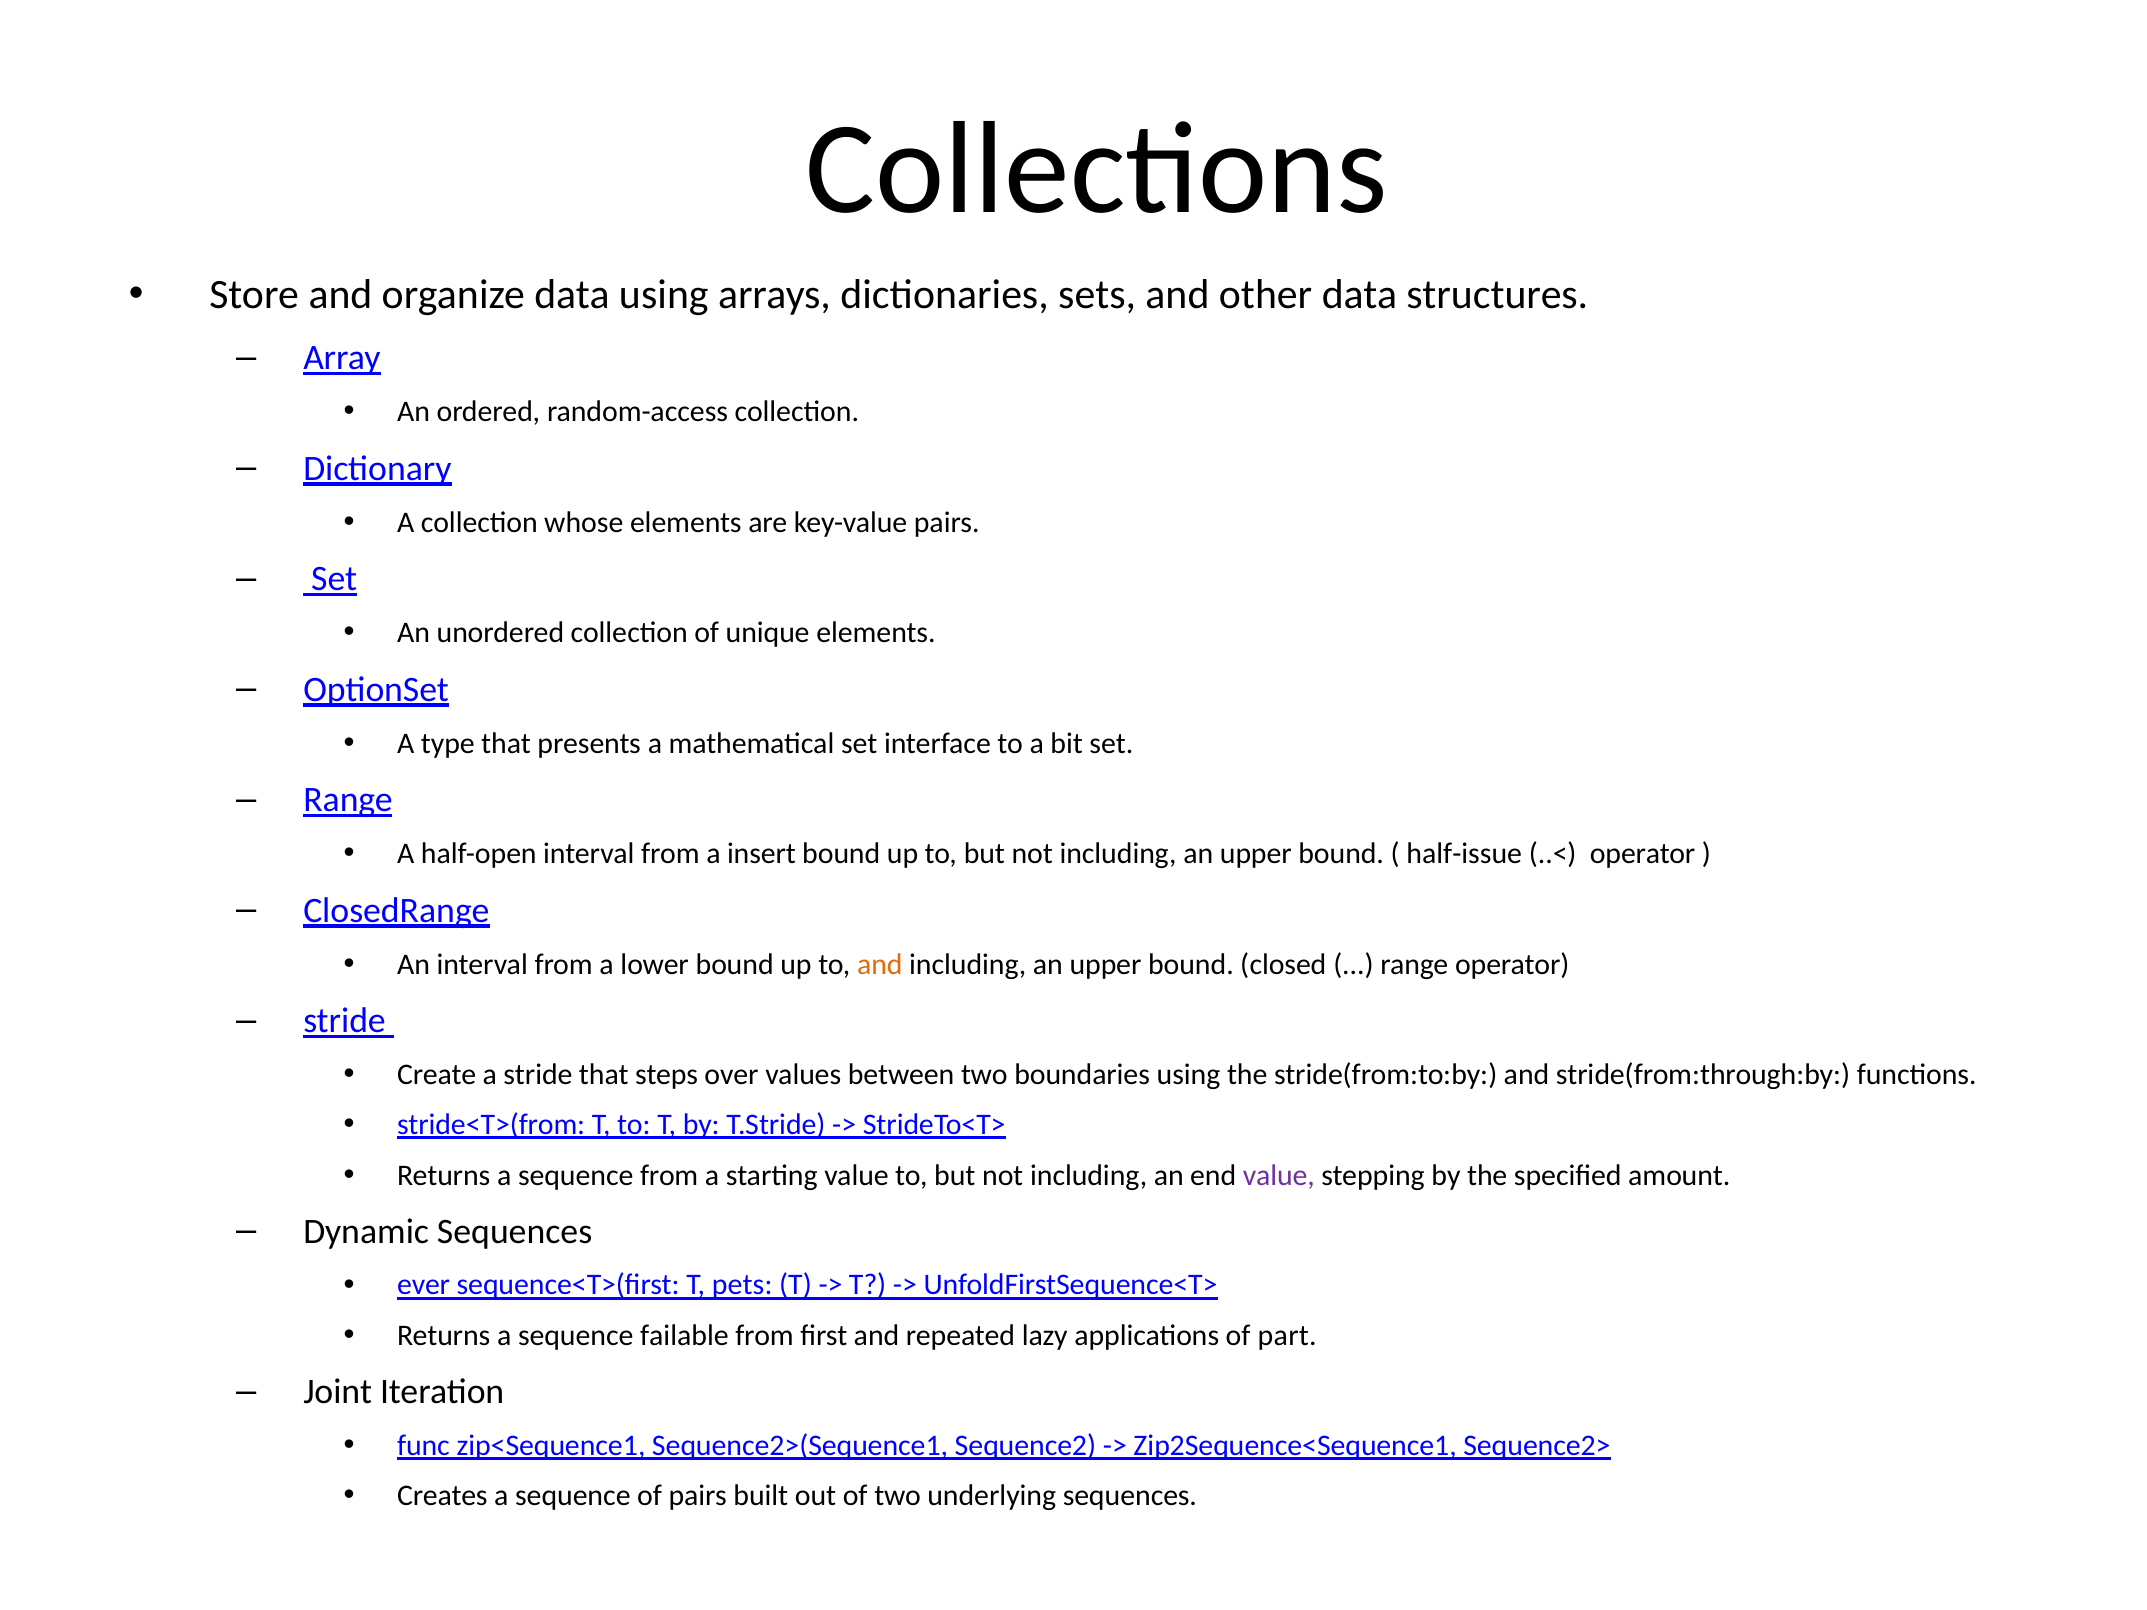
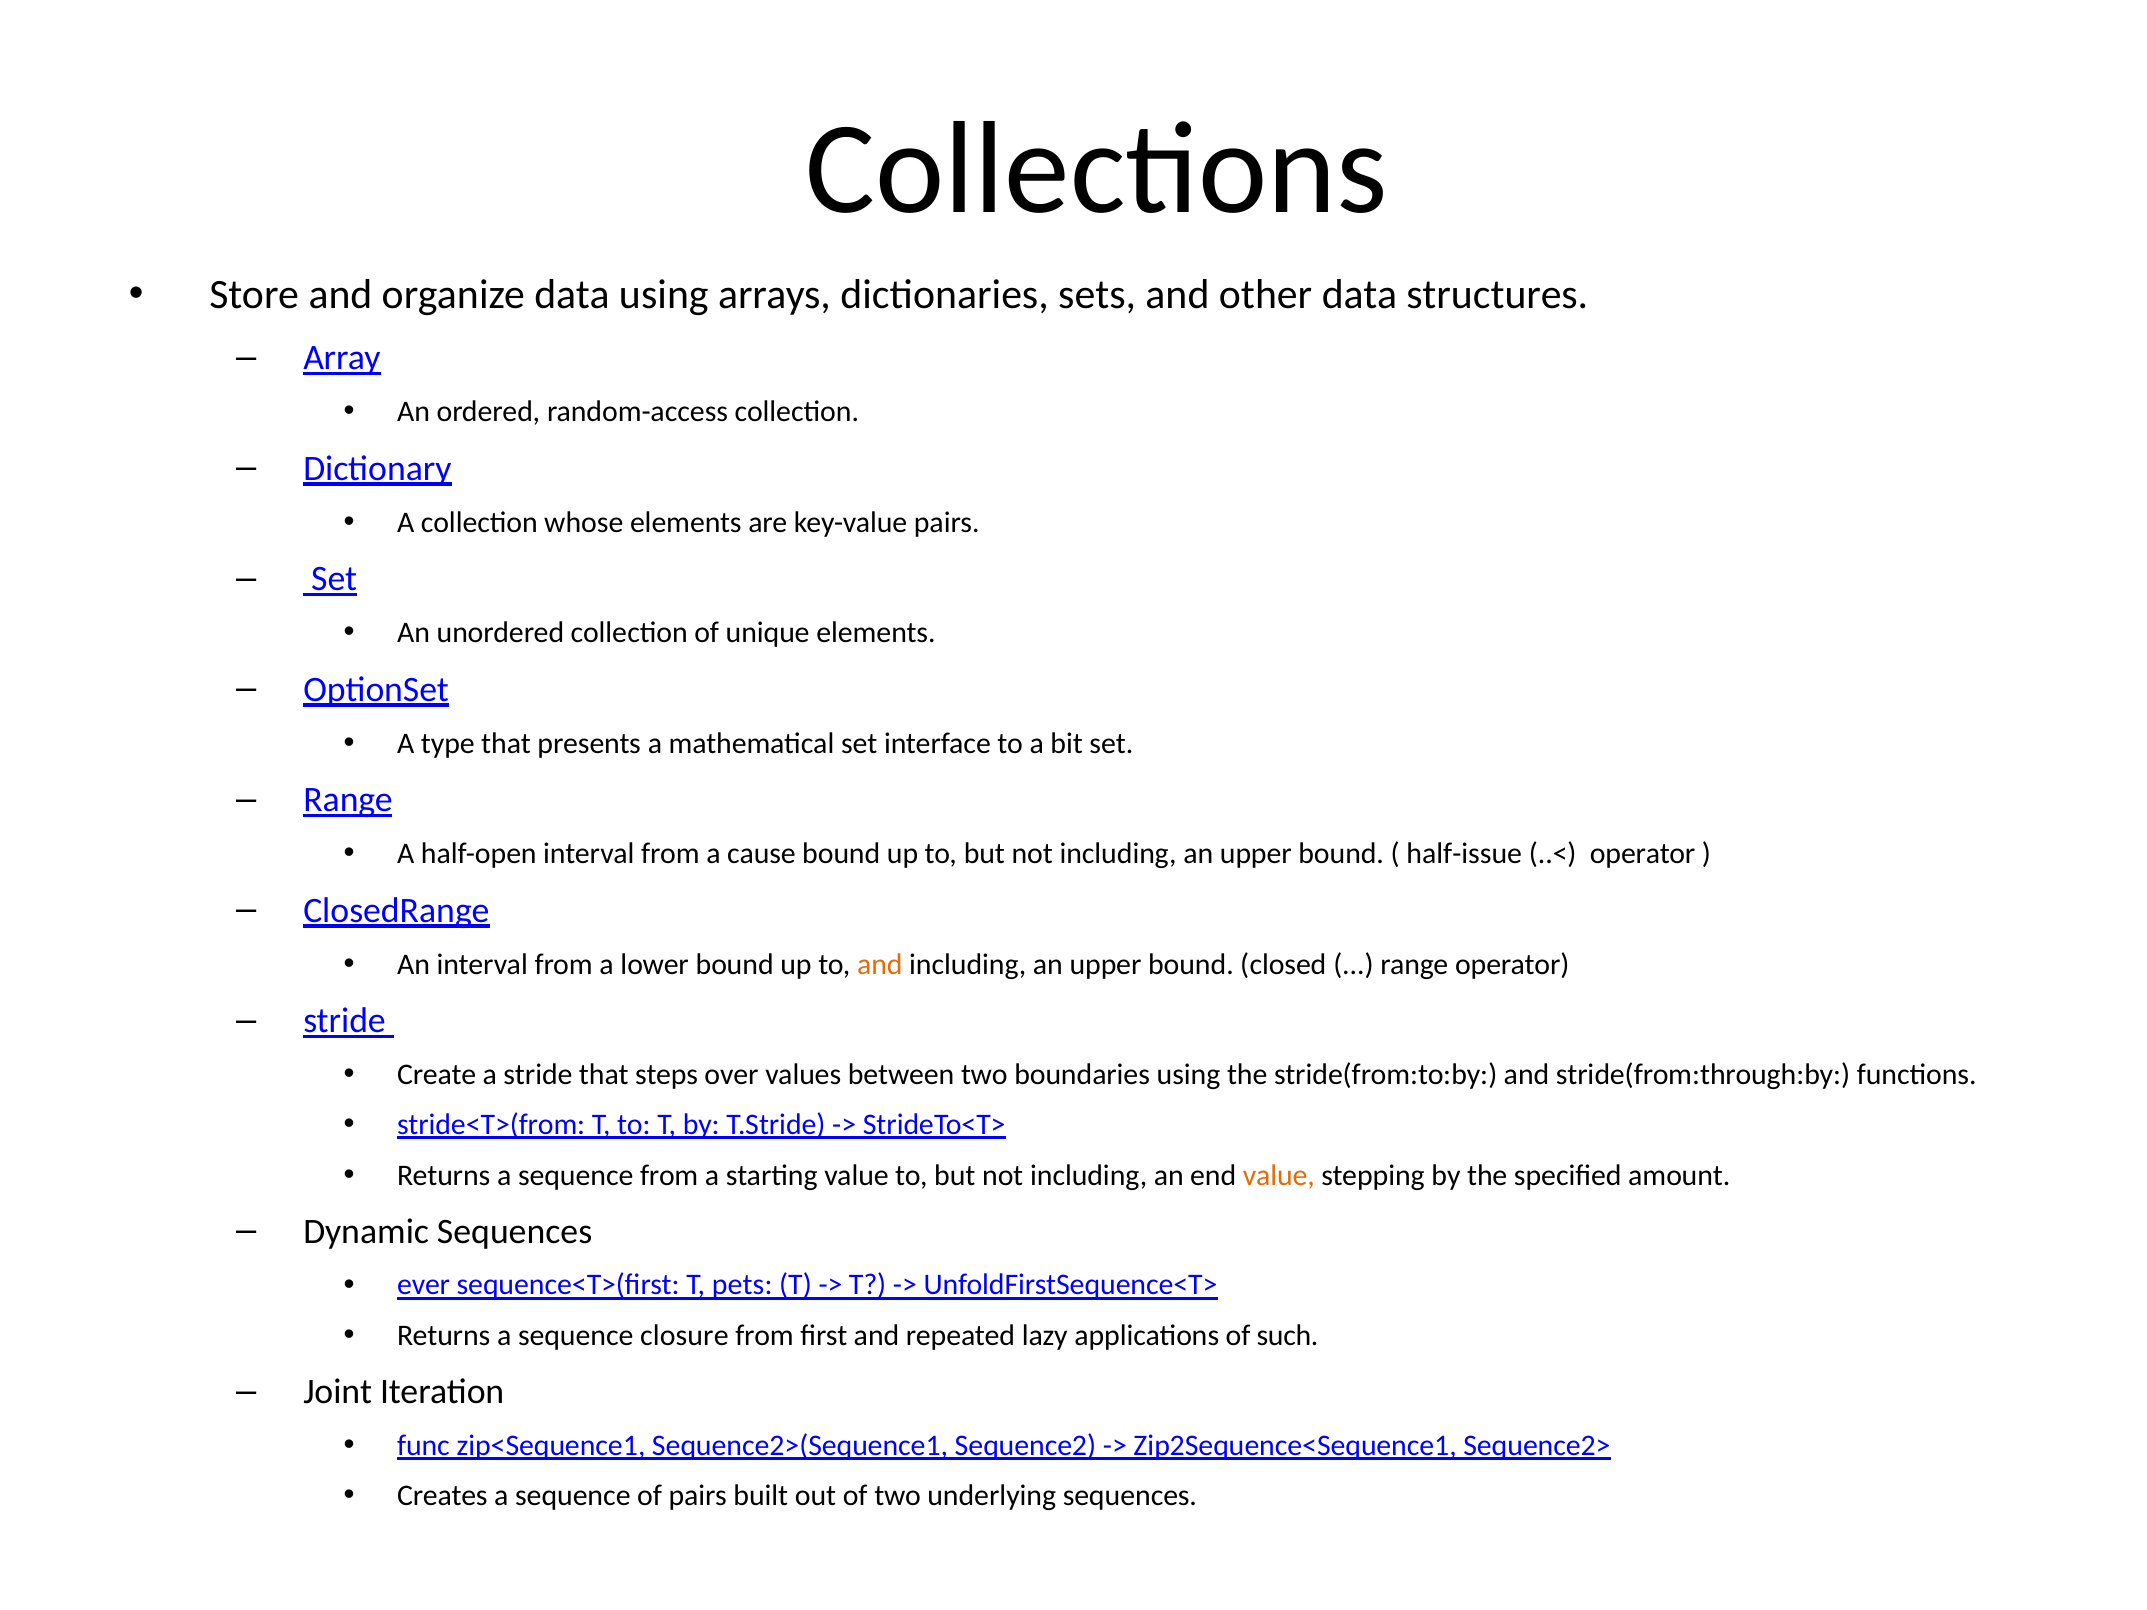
insert: insert -> cause (761, 854)
value colour: purple -> orange (1279, 1175)
failable: failable -> closure (684, 1336)
part: part -> such (1288, 1336)
